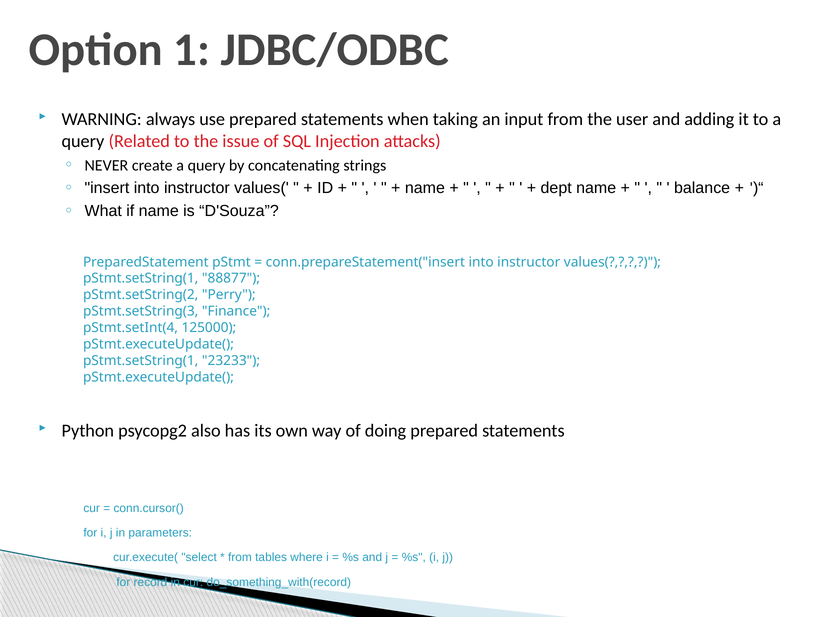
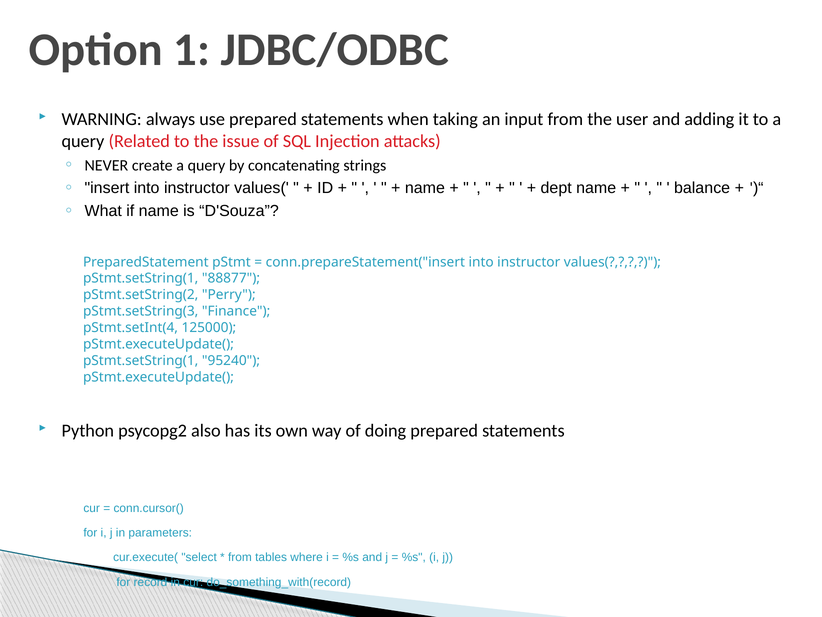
23233: 23233 -> 95240 (231, 360)
